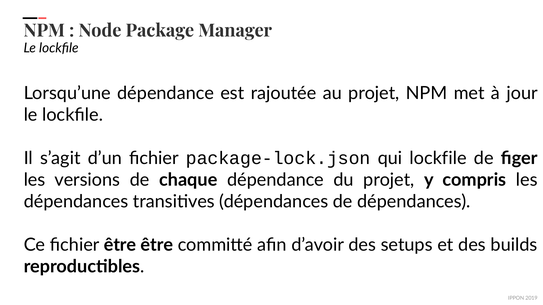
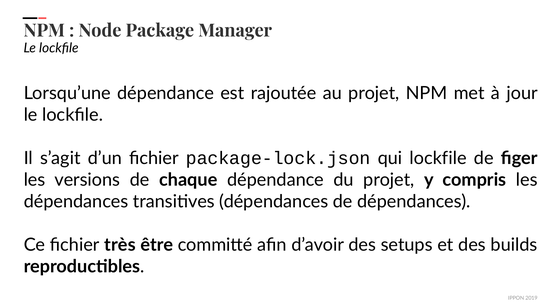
fichier être: être -> très (120, 245)
